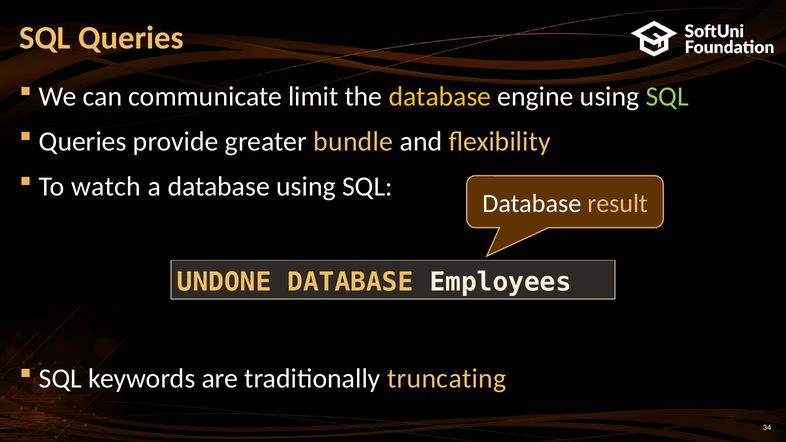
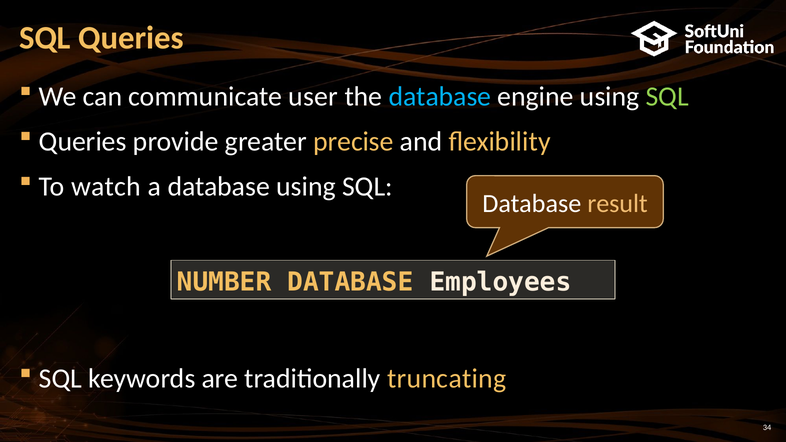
limit: limit -> user (313, 97)
database colour: yellow -> light blue (440, 97)
bundle: bundle -> precise (353, 142)
UNDONE: UNDONE -> NUMBER (224, 282)
